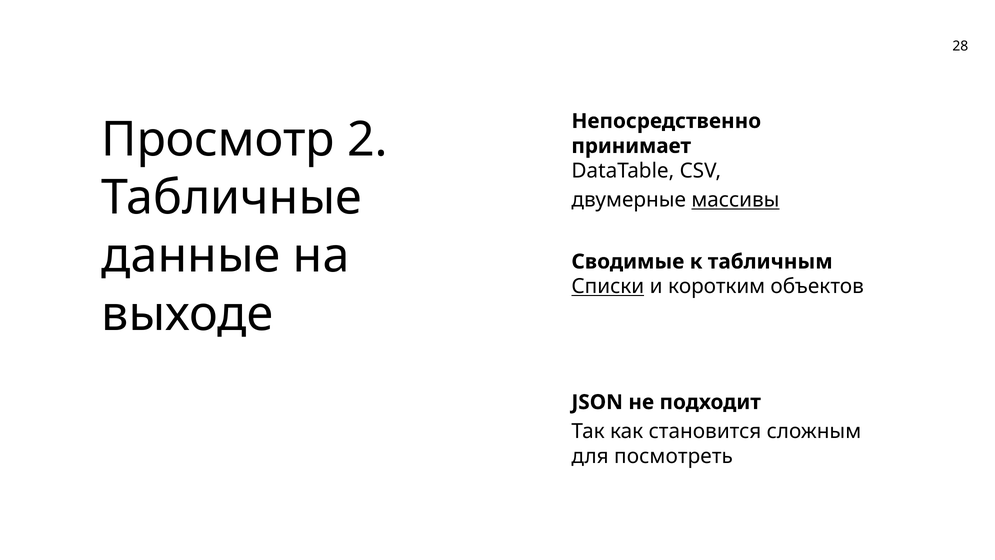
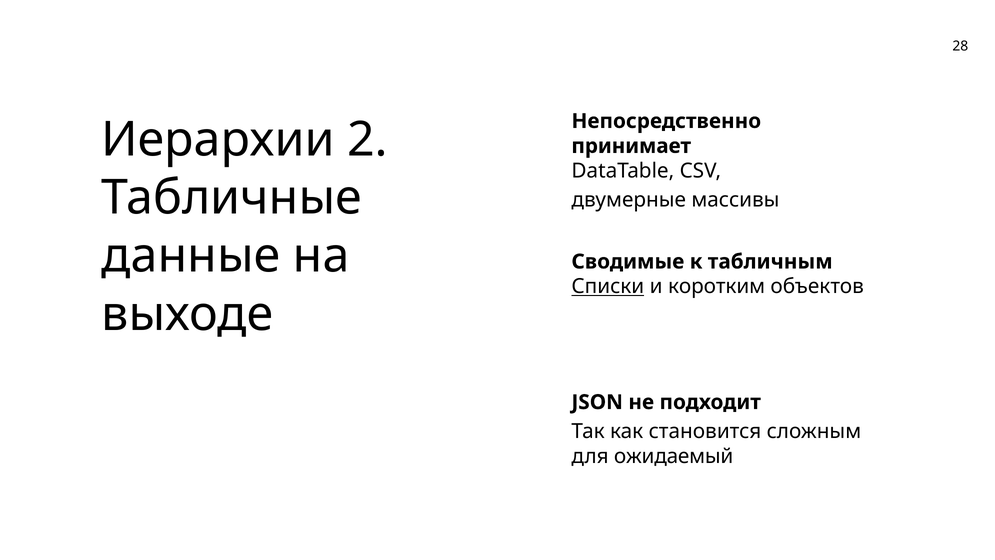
Просмотр: Просмотр -> Иерархии (218, 140)
массивы underline: present -> none (735, 200)
посмотреть: посмотреть -> ожидаемый (674, 456)
